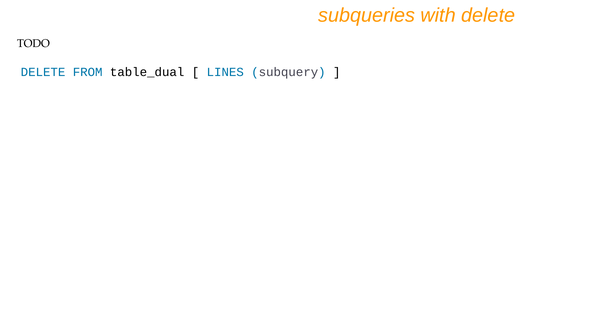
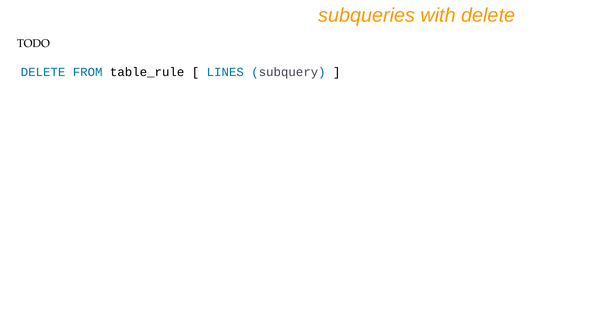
table_dual: table_dual -> table_rule (147, 72)
